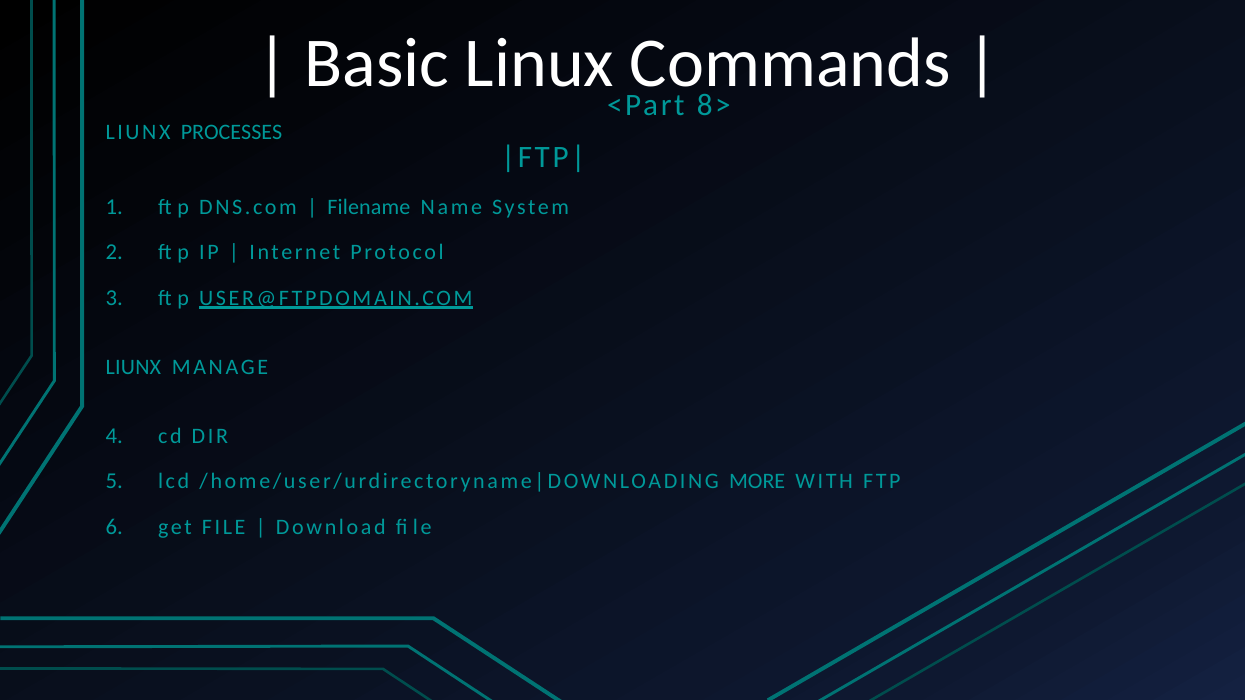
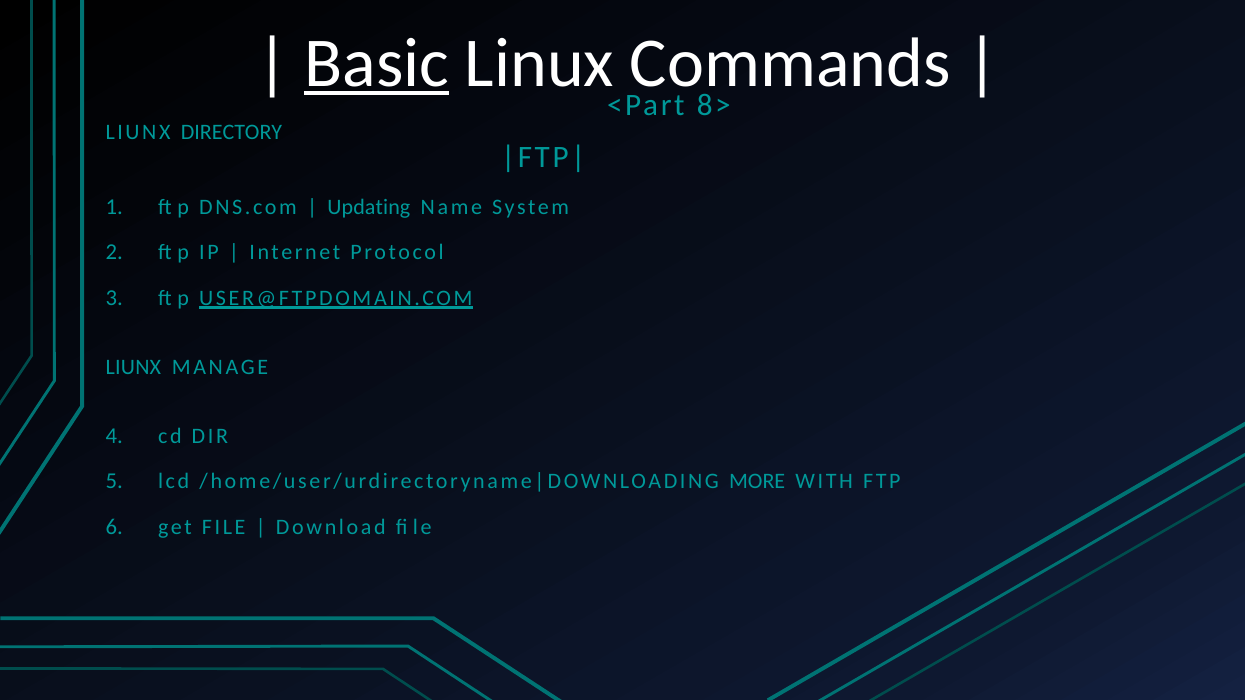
Basic underline: none -> present (377, 63)
PROCESSES: PROCESSES -> DIRECTORY (232, 132)
Filename: Filename -> Updating (369, 208)
